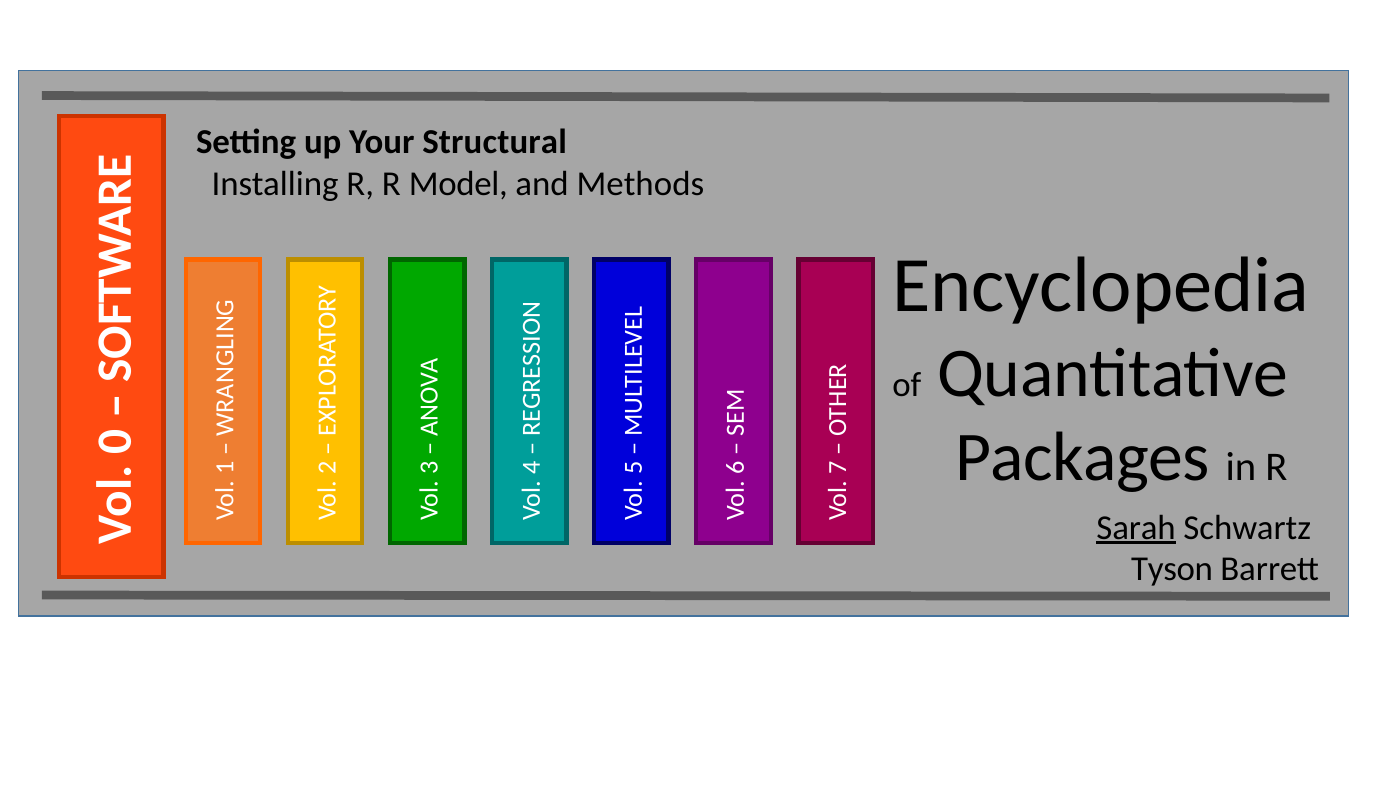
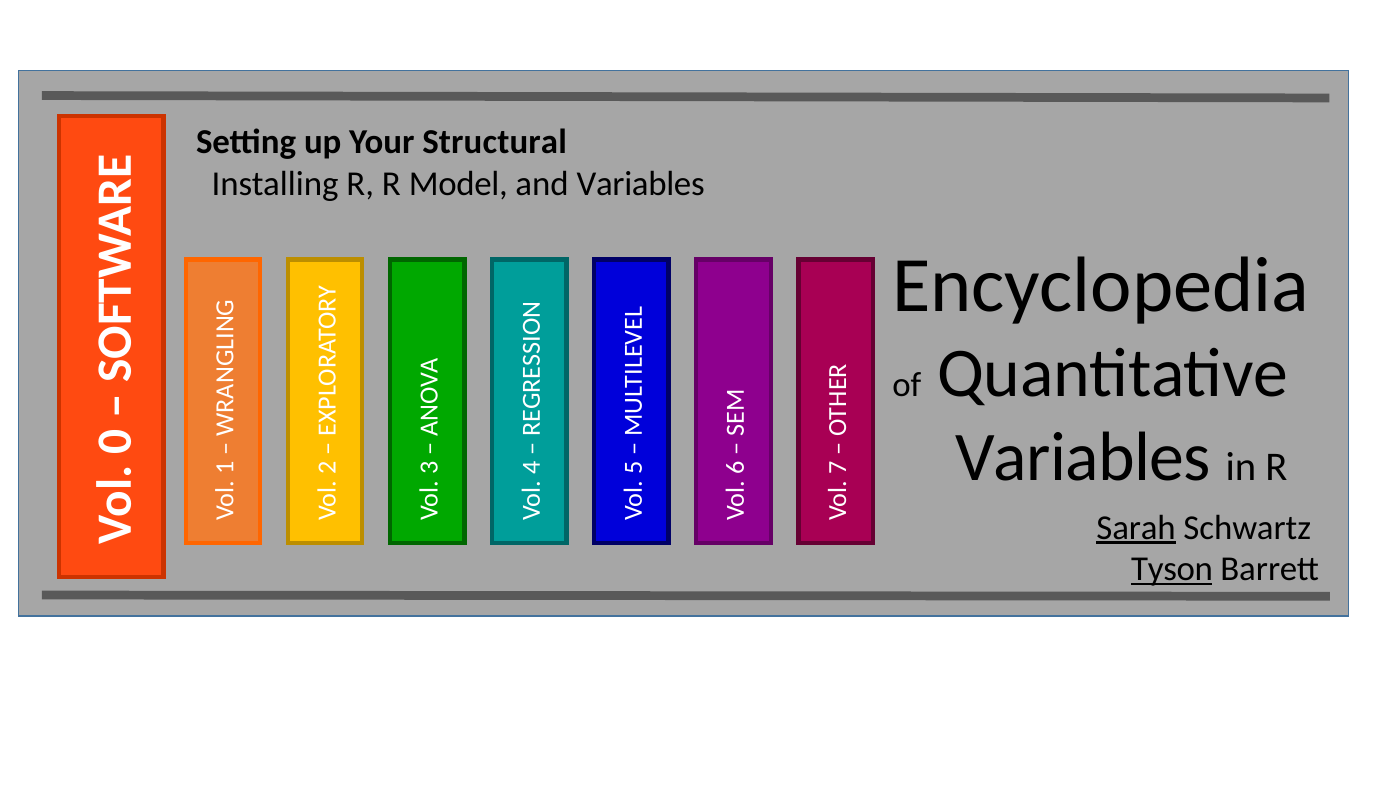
and Methods: Methods -> Variables (641, 184)
Packages: Packages -> Variables (1083, 457)
Tyson underline: none -> present (1172, 569)
